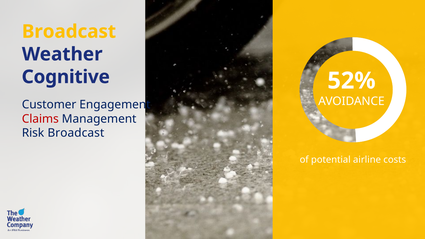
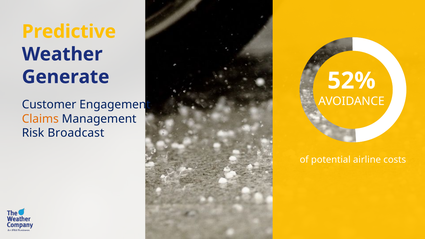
Broadcast: Broadcast -> Predictive (69, 32)
Cognitive: Cognitive -> Generate (66, 77)
Claims colour: red -> orange (40, 119)
